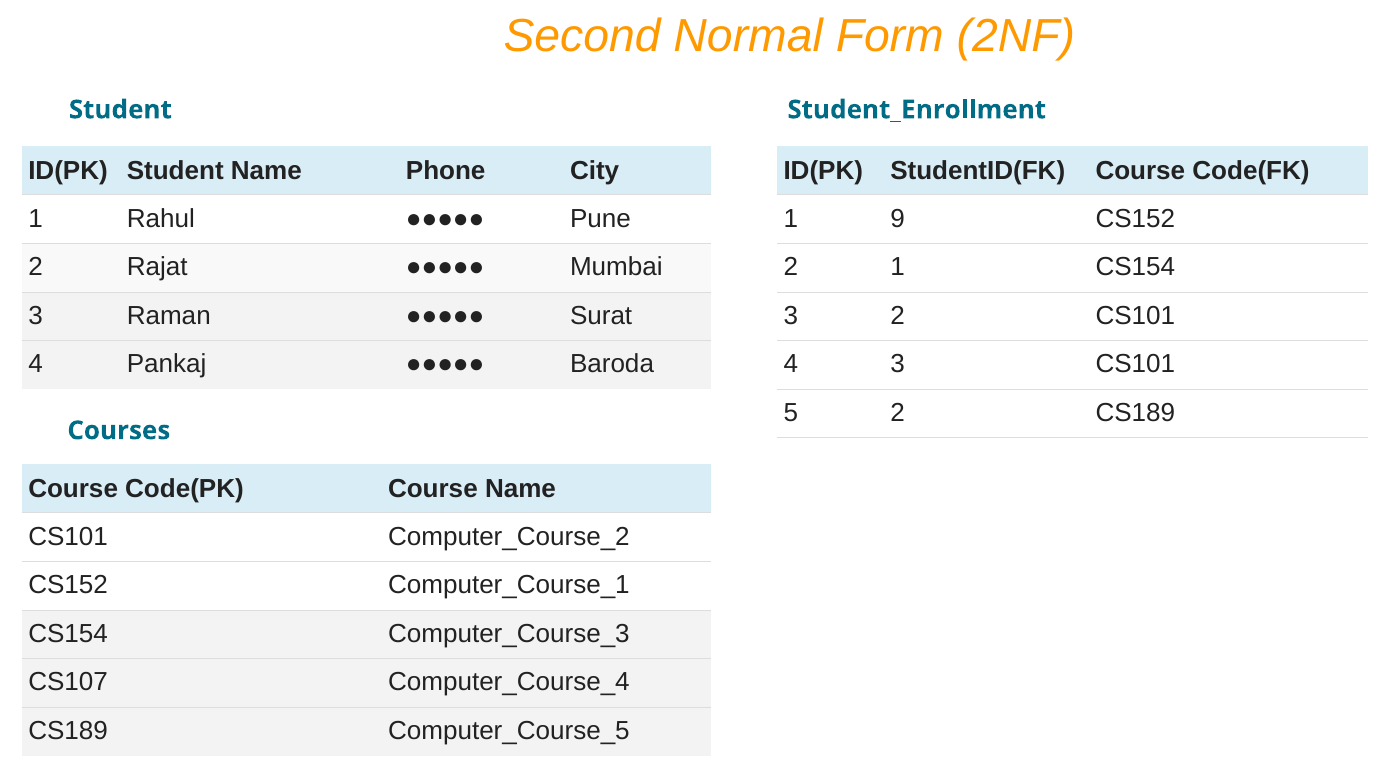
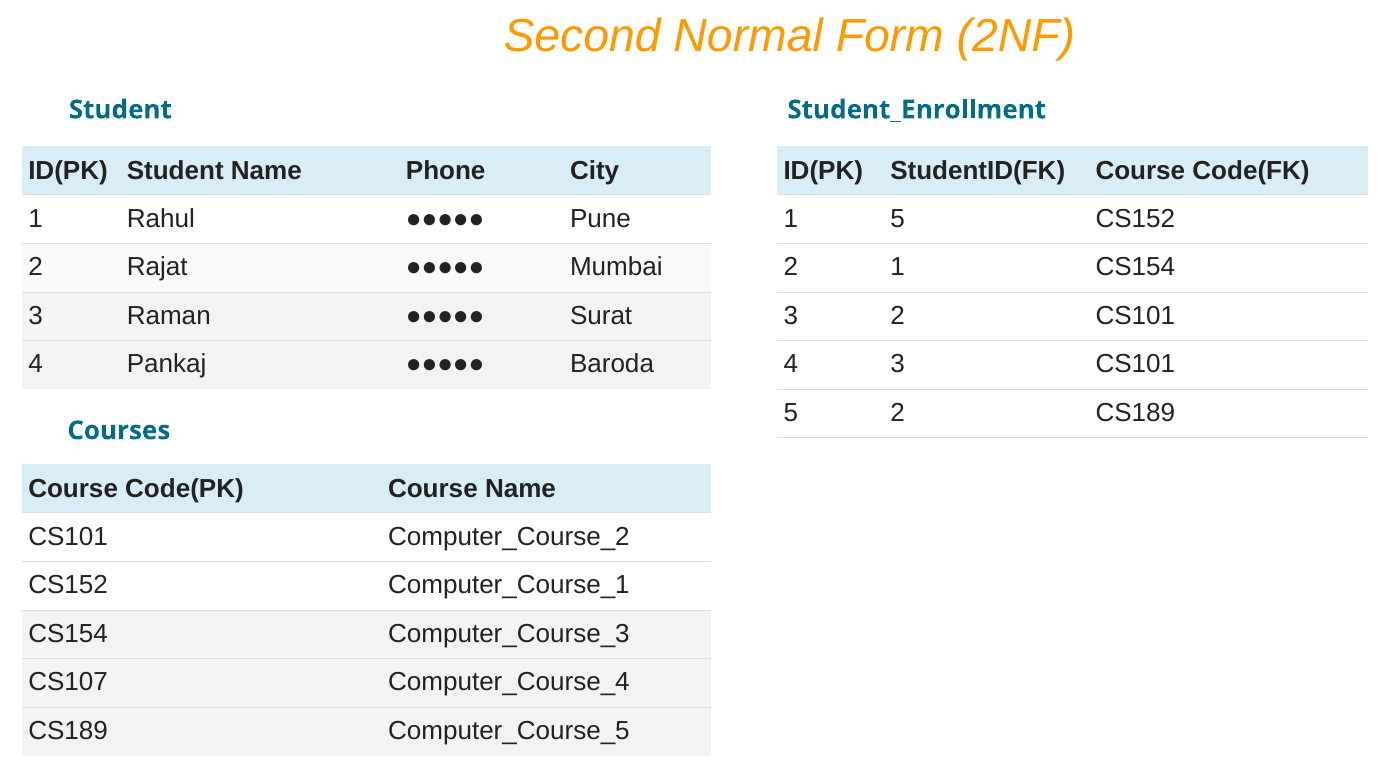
1 9: 9 -> 5 (898, 218)
